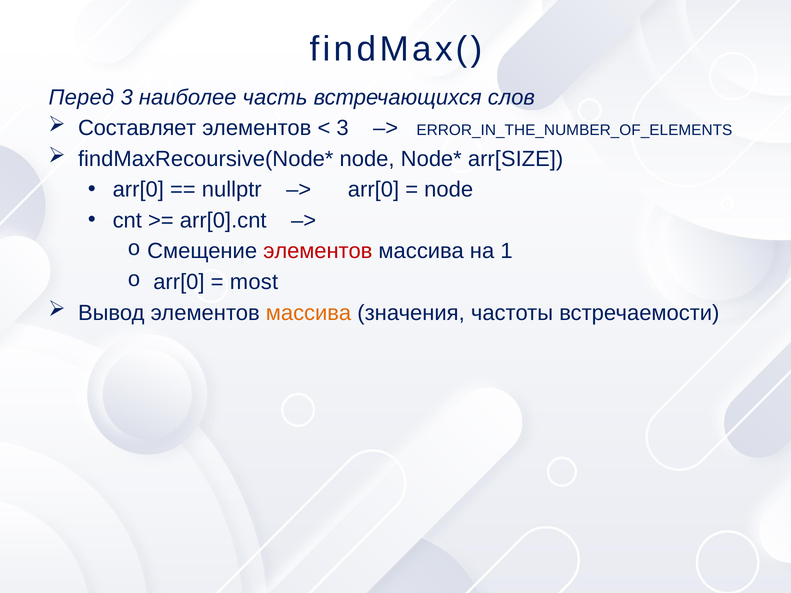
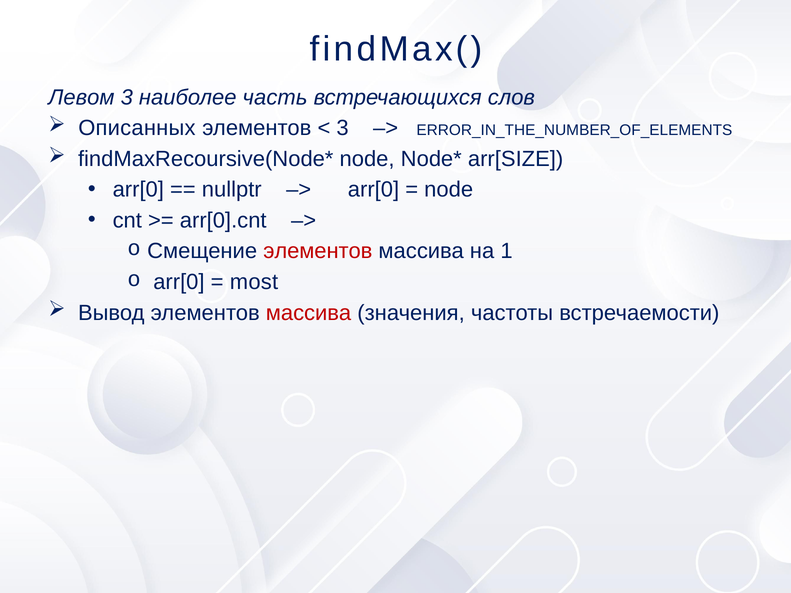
Перед: Перед -> Левом (81, 97)
Составляет: Составляет -> Описанных (137, 128)
массива colour: orange -> red (309, 313)
